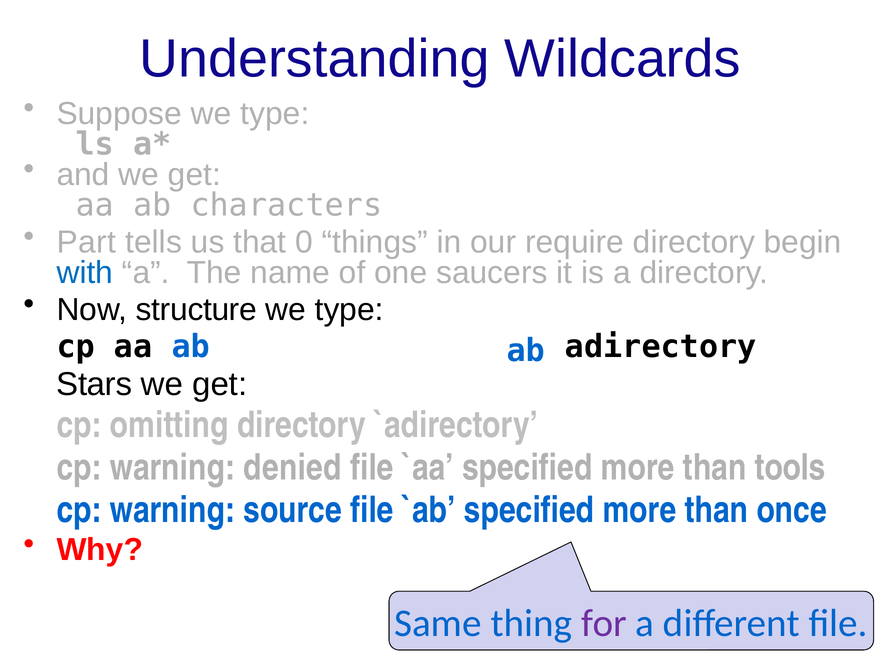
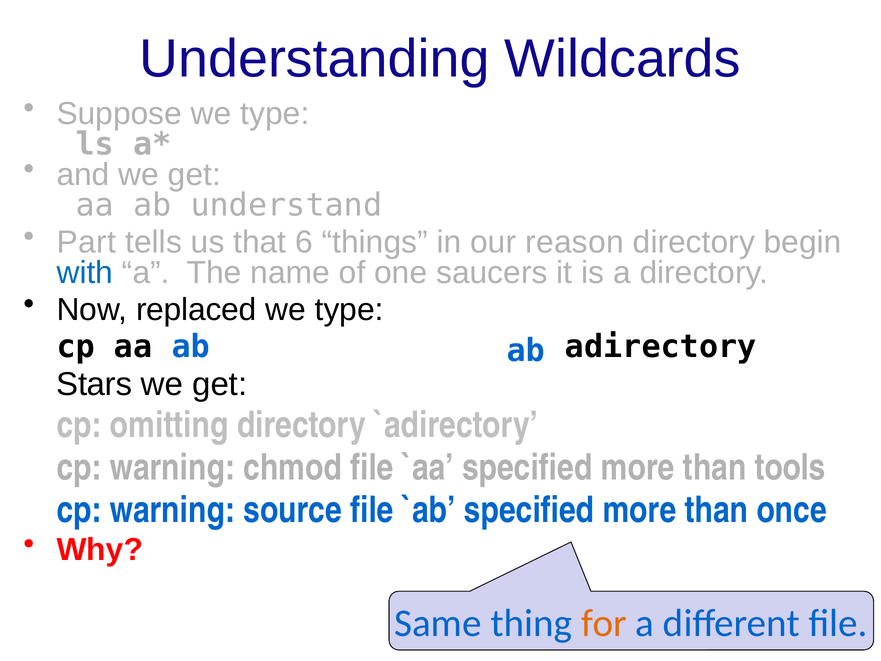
characters: characters -> understand (286, 205)
0: 0 -> 6 (304, 242)
require: require -> reason (574, 242)
structure: structure -> replaced (196, 310)
denied: denied -> chmod (293, 467)
for colour: purple -> orange (604, 623)
